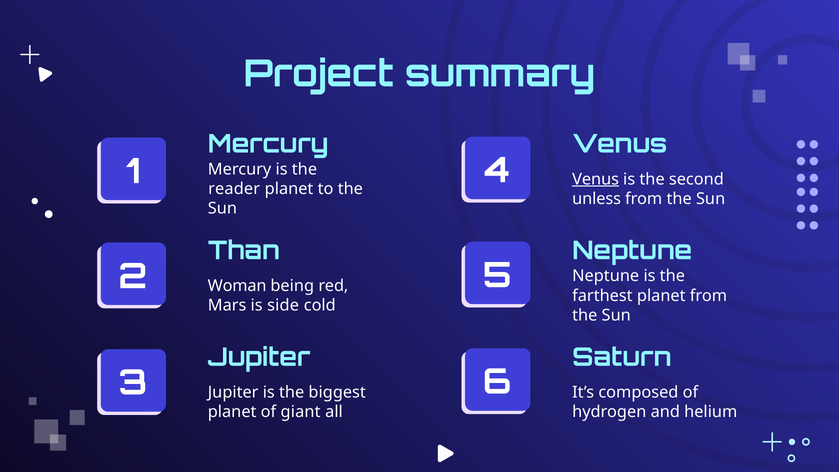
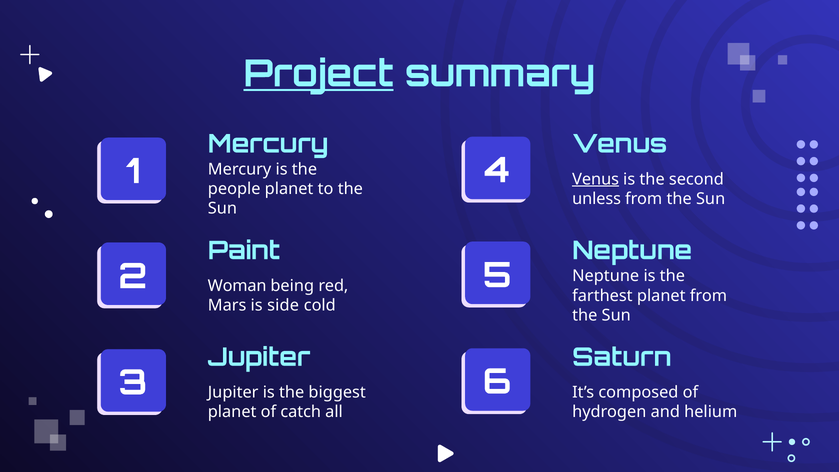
Project underline: none -> present (319, 74)
reader: reader -> people (234, 189)
Than: Than -> Paint (244, 251)
giant: giant -> catch (301, 412)
